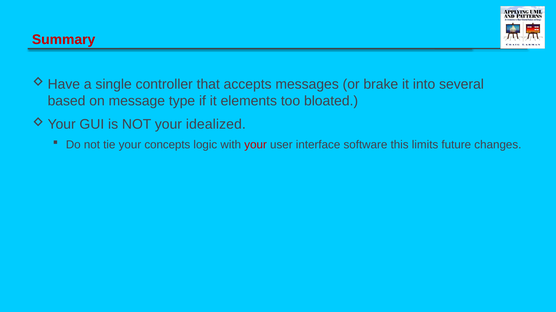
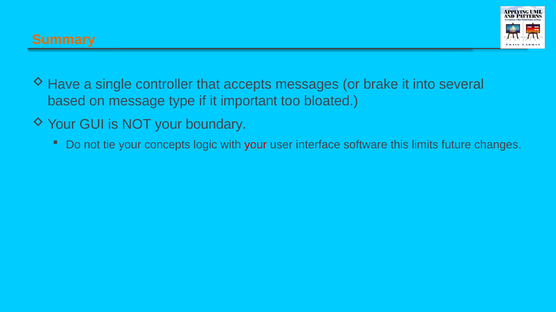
Summary colour: red -> orange (64, 40)
elements: elements -> important (249, 101)
idealized: idealized -> boundary (216, 125)
